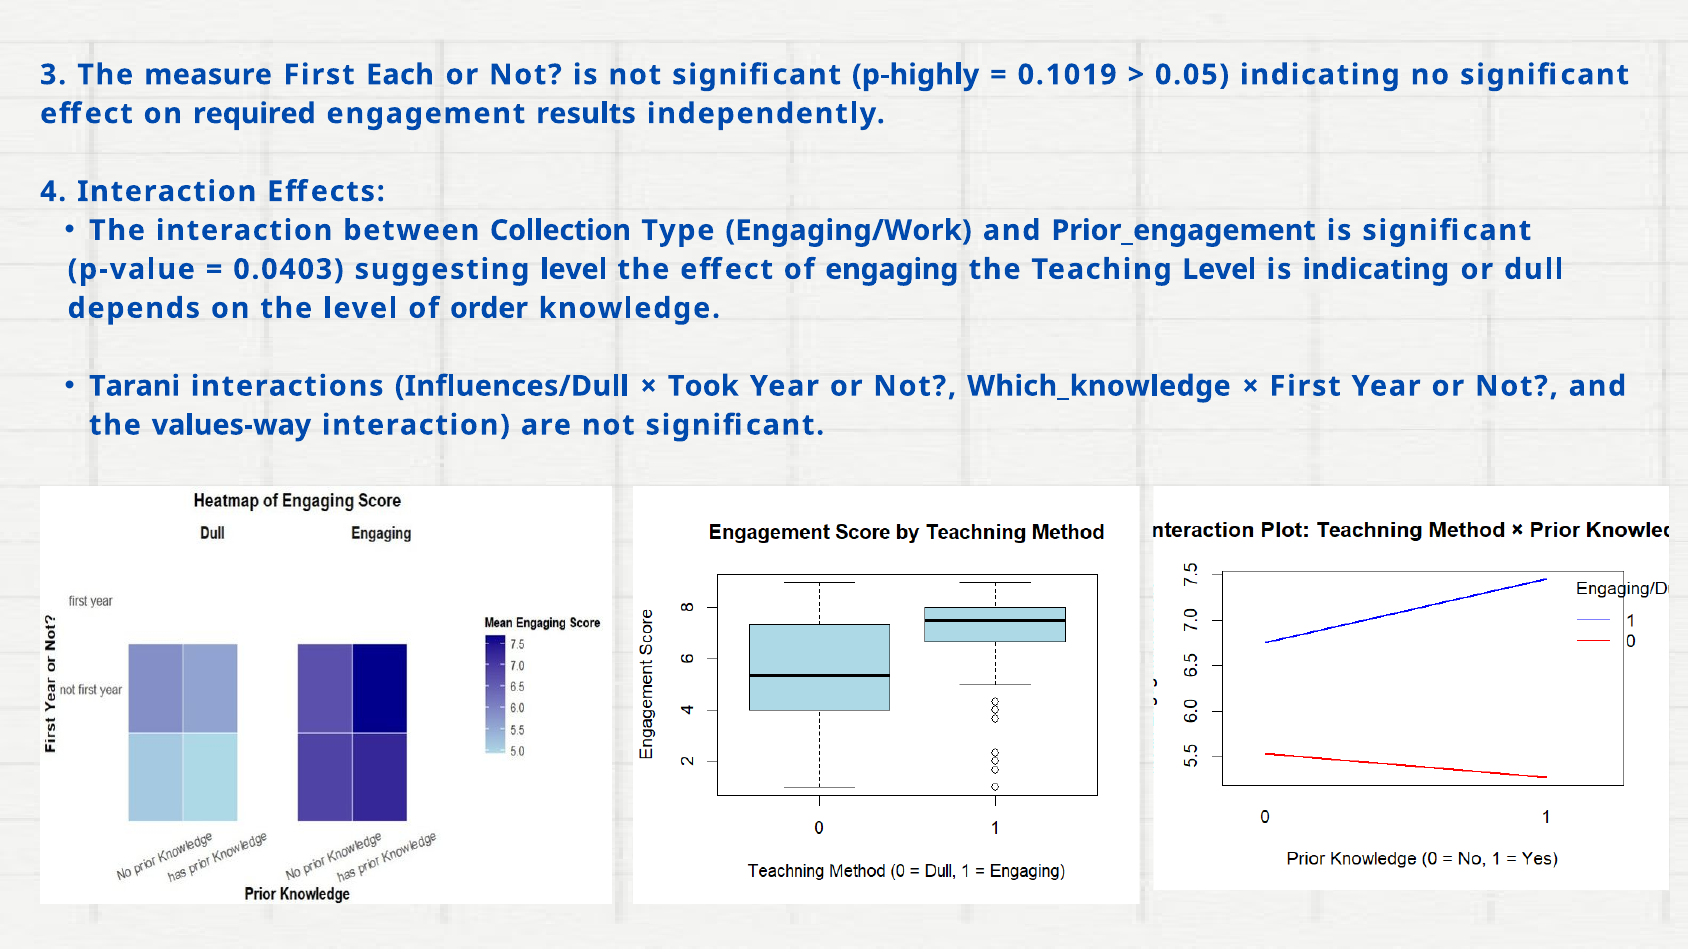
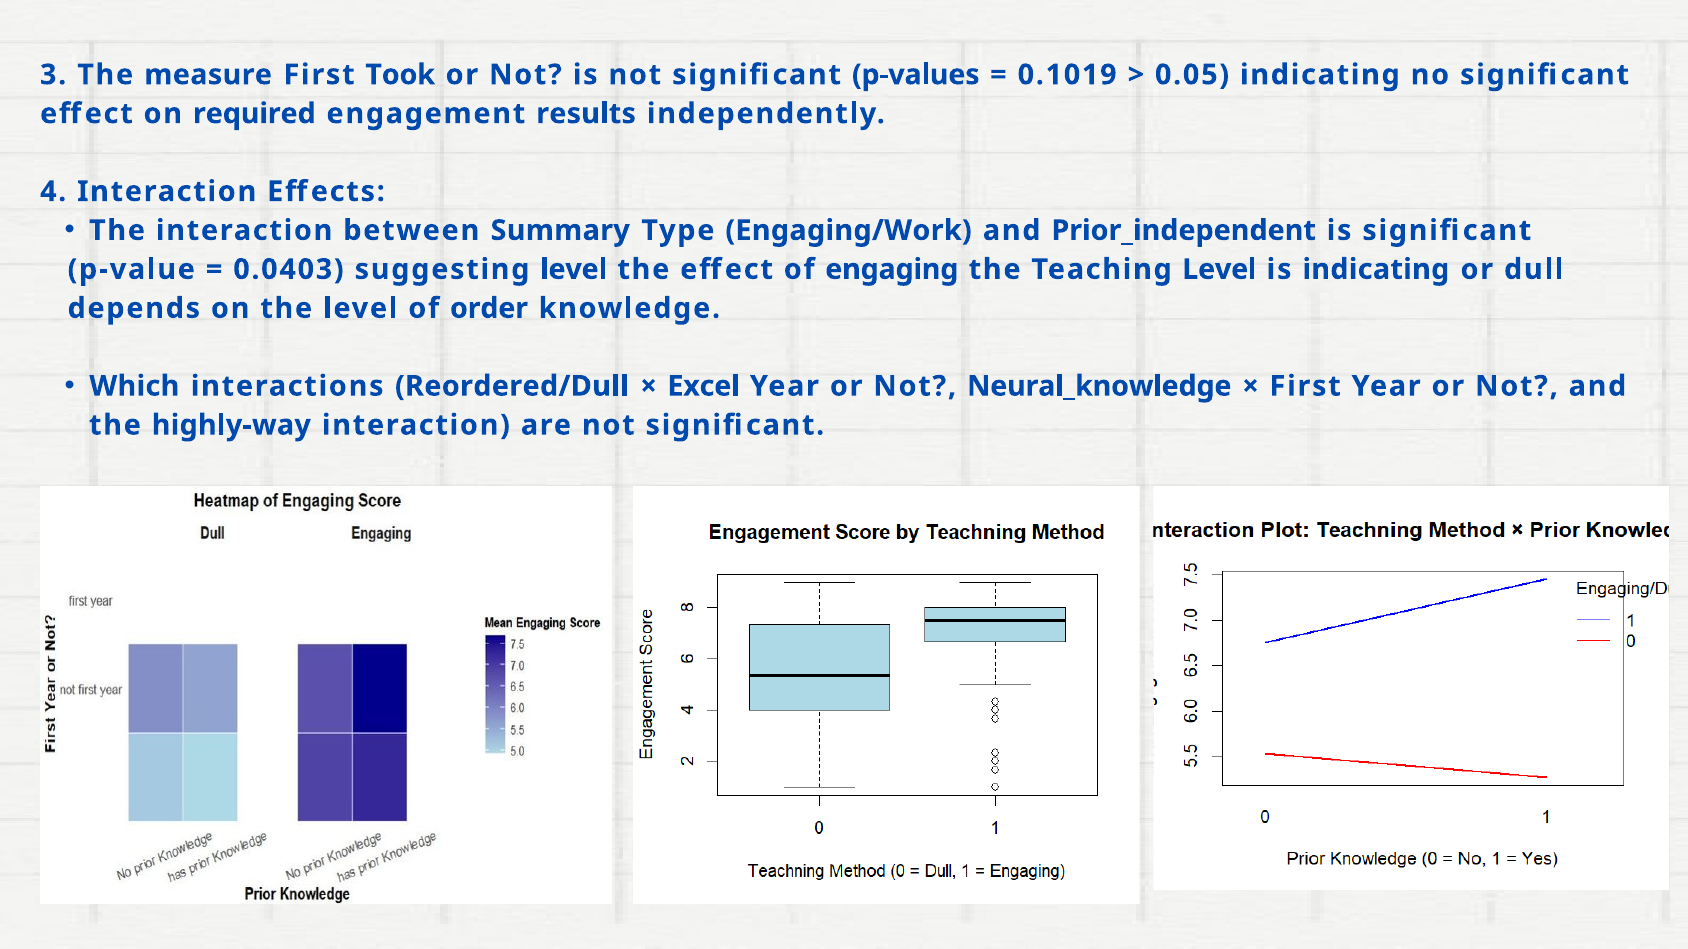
Each: Each -> Took (400, 75)
p-highly: p-highly -> p-values (916, 75)
Collection: Collection -> Summary (560, 231)
Prior_engagement: Prior_engagement -> Prior_independent (1184, 231)
Tarani: Tarani -> Which (134, 386)
Influences/Dull: Influences/Dull -> Reordered/Dull (512, 386)
Took: Took -> Excel (703, 386)
Which_knowledge: Which_knowledge -> Neural_knowledge (1099, 386)
values-way: values-way -> highly-way (231, 425)
